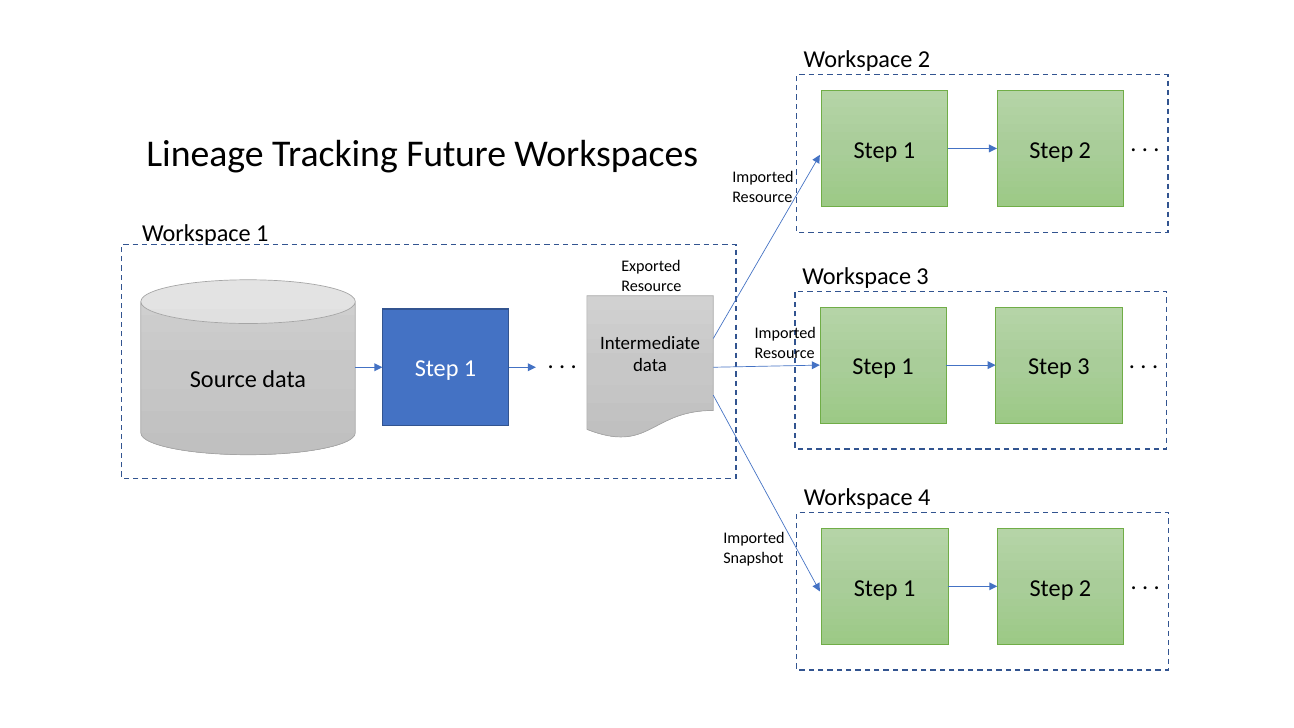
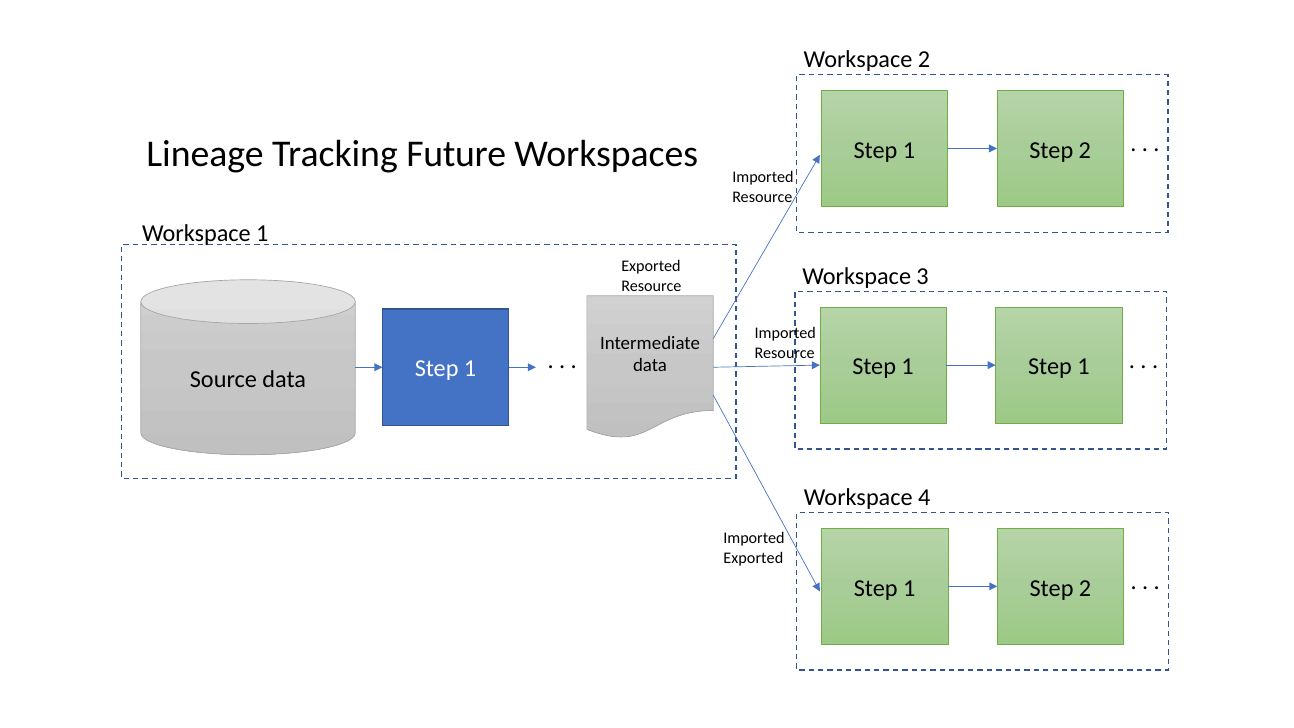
Step 1 Step 3: 3 -> 1 (1083, 367)
Snapshot: Snapshot -> Exported (753, 558)
